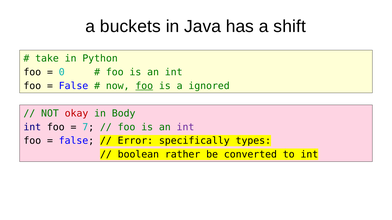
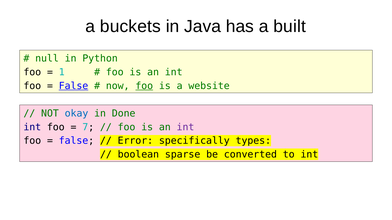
shift: shift -> built (290, 26)
take: take -> null (47, 59)
0: 0 -> 1 (62, 72)
False underline: none -> present (74, 86)
ignored: ignored -> website (209, 86)
okay colour: red -> blue (77, 114)
Body: Body -> Done (124, 114)
rather: rather -> sparse (183, 155)
